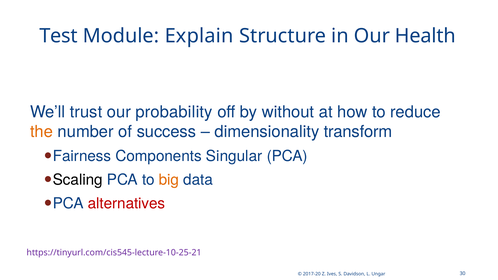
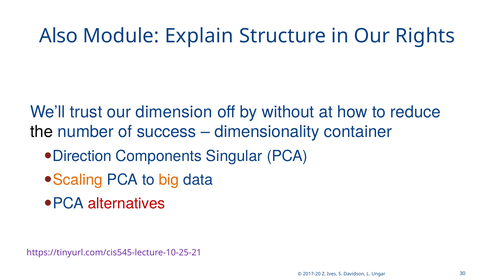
Test: Test -> Also (59, 36)
Health: Health -> Rights (425, 36)
probability: probability -> dimension (174, 112)
the colour: orange -> black (42, 132)
transform: transform -> container (358, 132)
Fairness: Fairness -> Direction (82, 156)
Scaling colour: black -> orange (78, 180)
